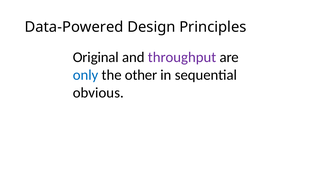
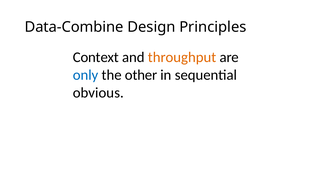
Data-Powered: Data-Powered -> Data-Combine (74, 27)
Original: Original -> Context (96, 57)
throughput colour: purple -> orange (182, 57)
